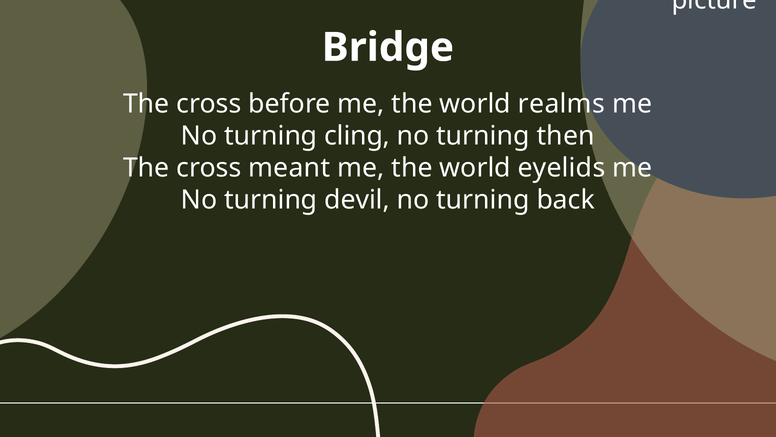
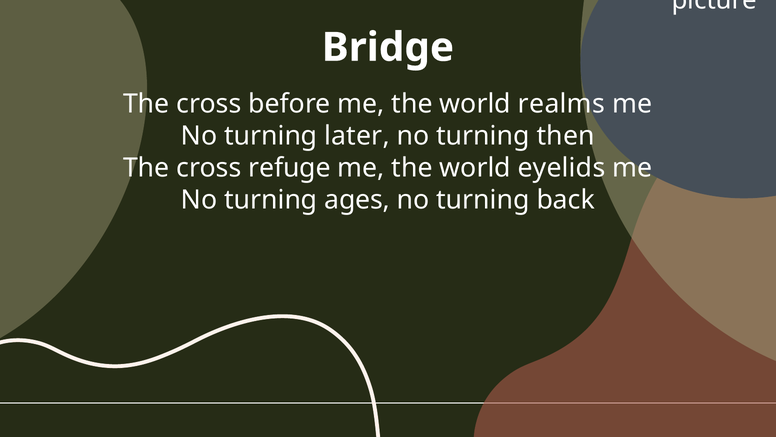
cling: cling -> later (357, 136)
meant: meant -> refuge (289, 168)
devil: devil -> ages (357, 200)
